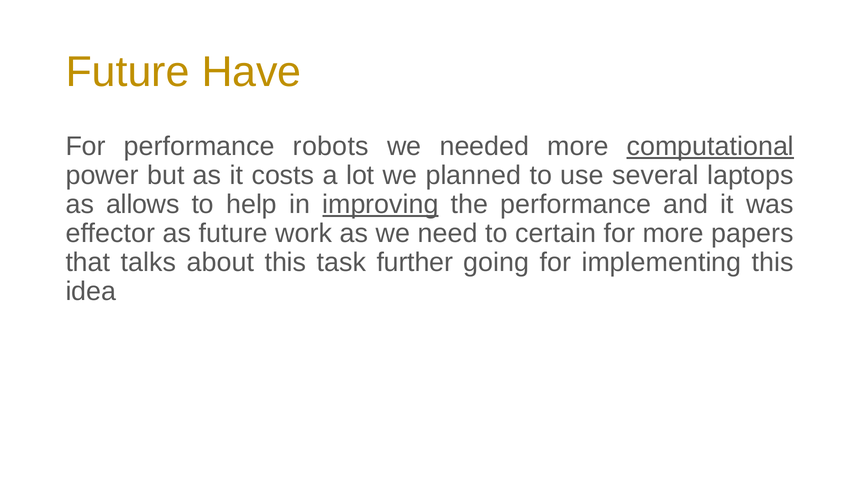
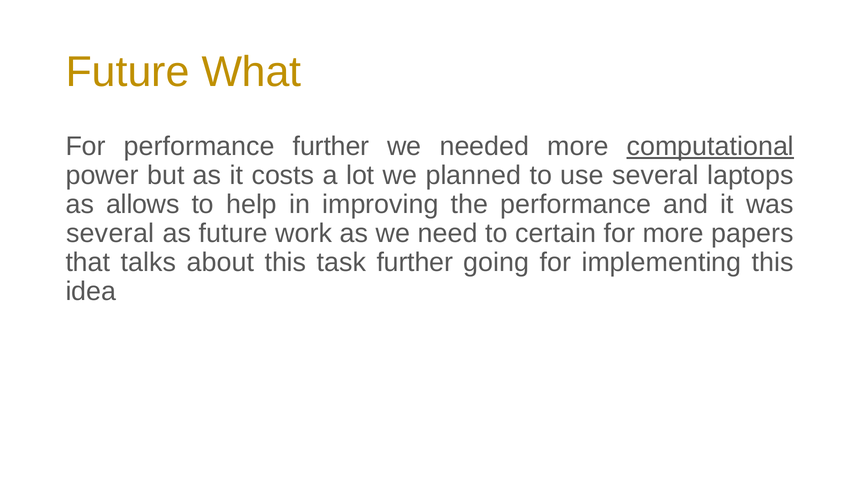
Have: Have -> What (251, 72)
performance robots: robots -> further (331, 146)
improving underline: present -> none (380, 204)
effector: effector -> several (110, 233)
